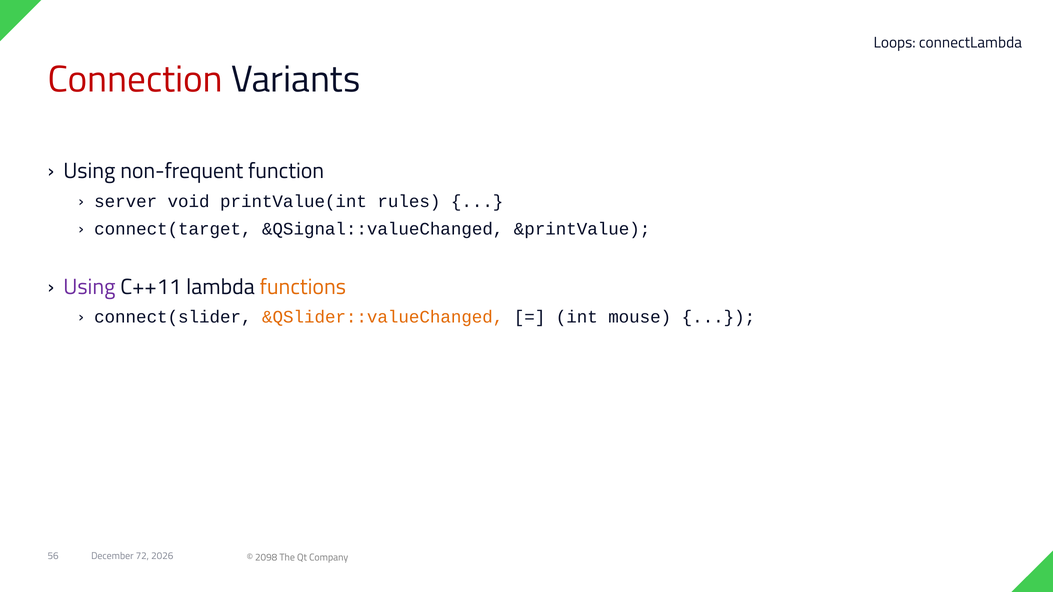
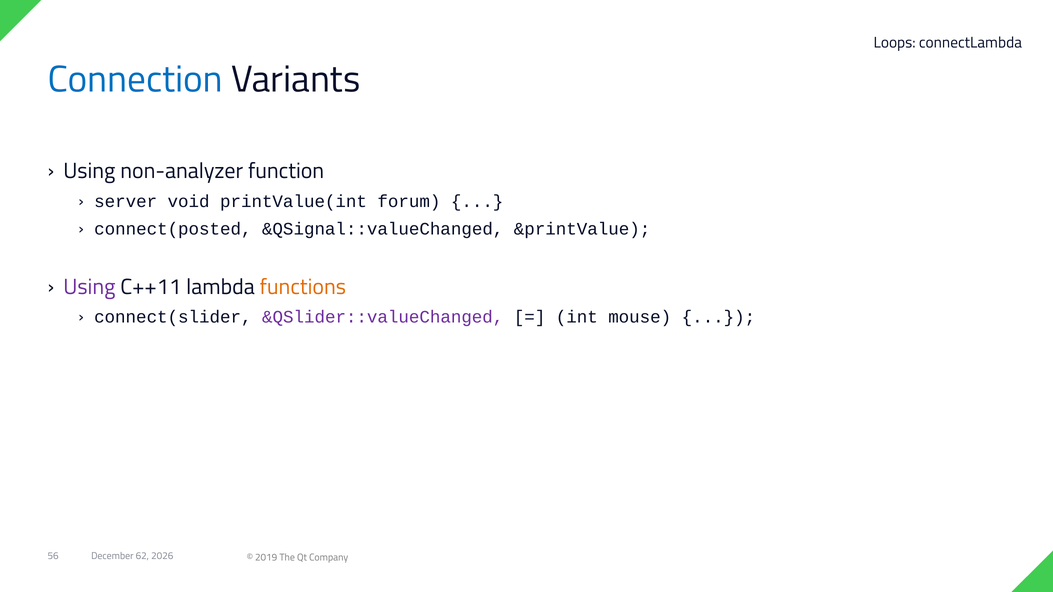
Connection colour: red -> blue (135, 80)
non-frequent: non-frequent -> non-analyzer (182, 171)
rules: rules -> forum (409, 201)
connect(target: connect(target -> connect(posted (173, 229)
&QSlider::valueChanged colour: orange -> purple (383, 317)
72: 72 -> 62 (142, 556)
2098: 2098 -> 2019 (266, 558)
